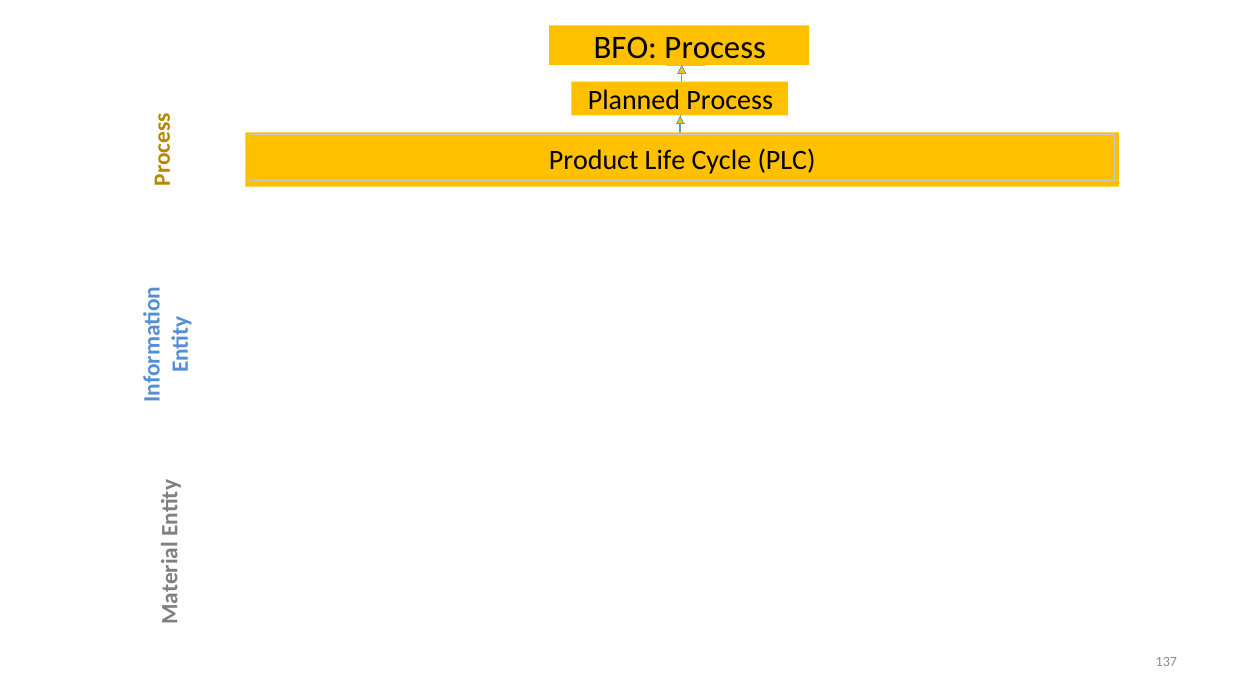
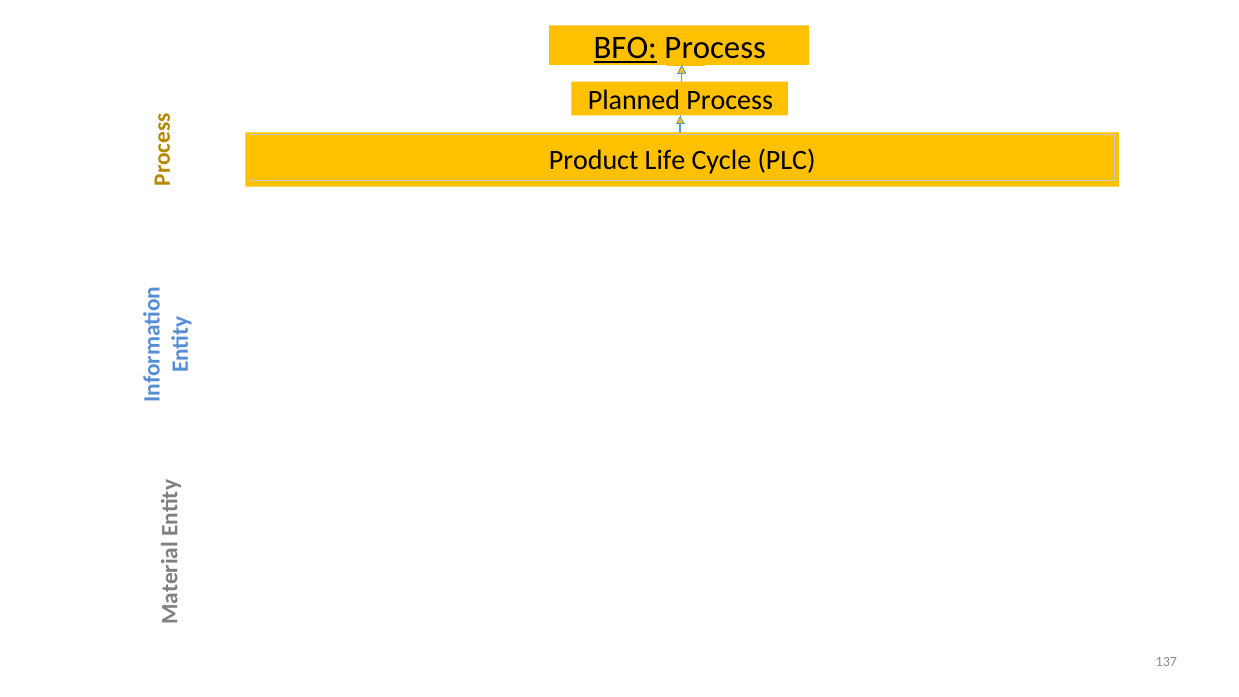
BFO underline: none -> present (625, 47)
